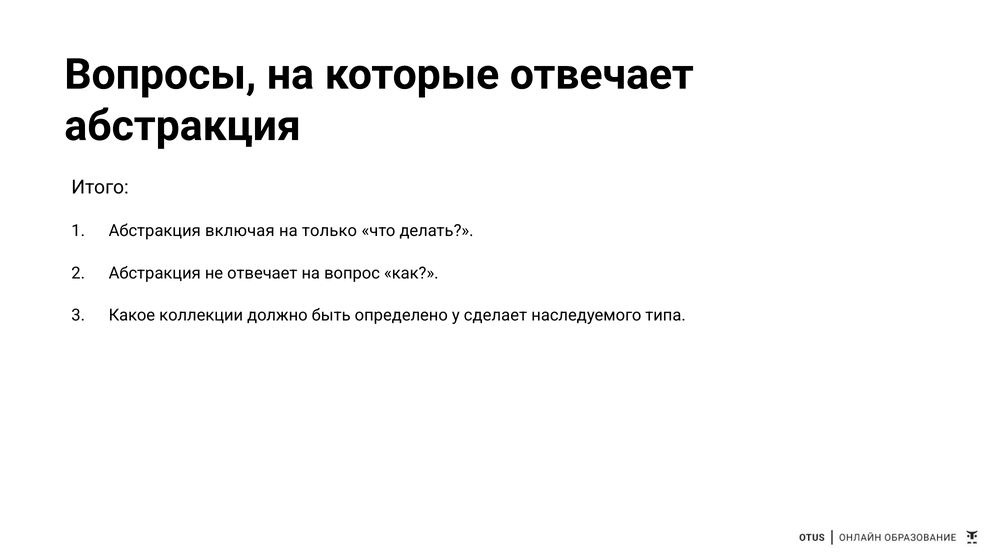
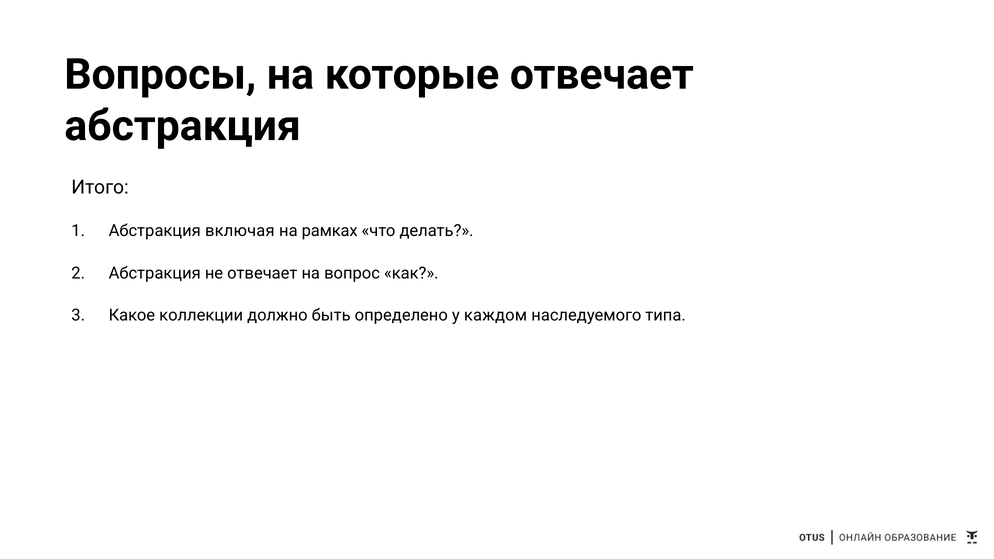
только: только -> рамках (330, 231)
сделает: сделает -> каждом (495, 315)
